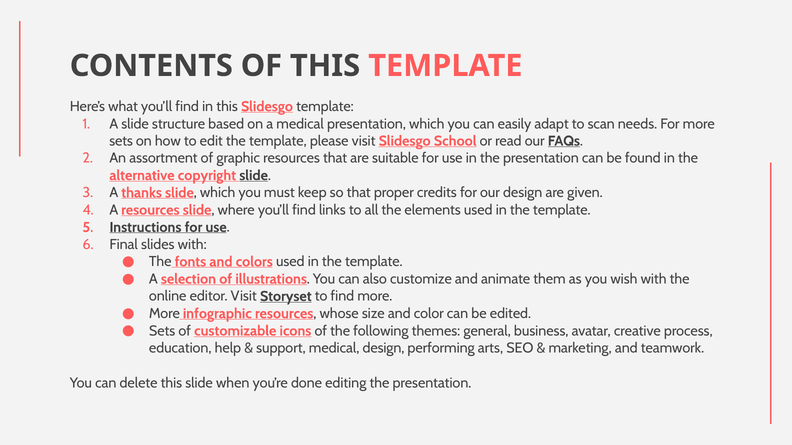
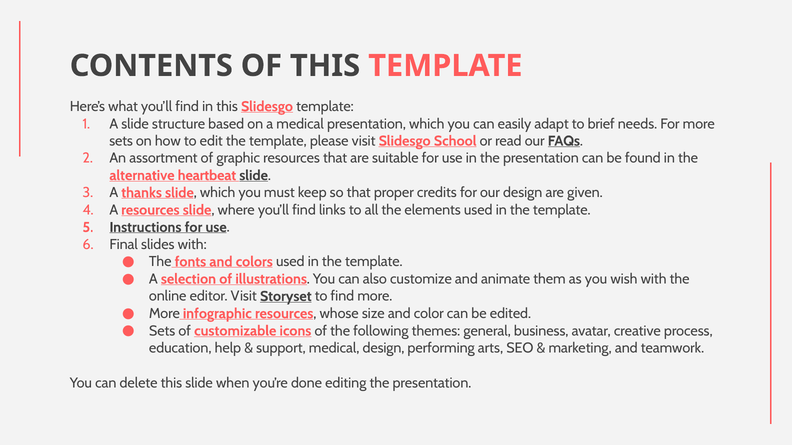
scan: scan -> brief (601, 124)
copyright: copyright -> heartbeat (207, 176)
